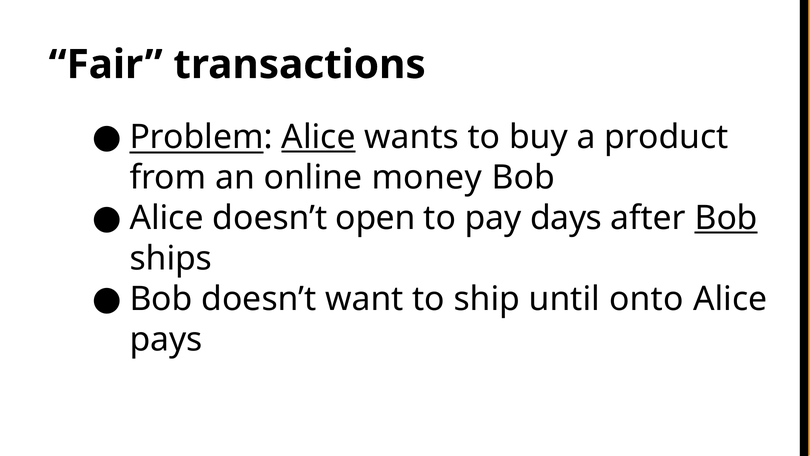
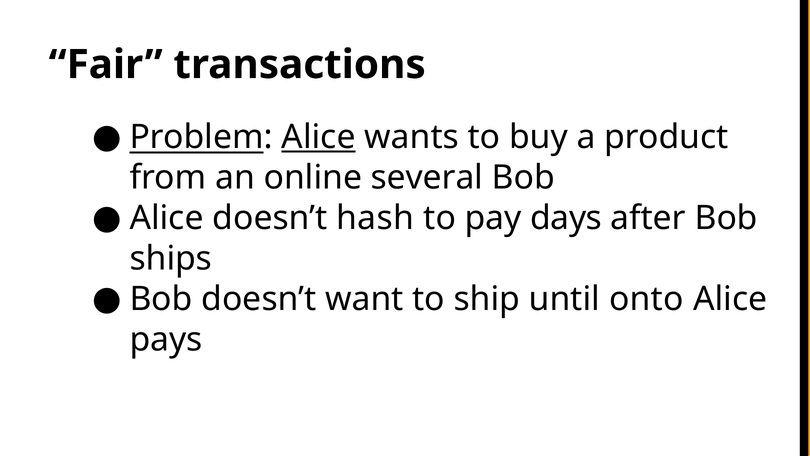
money: money -> several (427, 178)
open: open -> hash (375, 218)
Bob underline: present -> none (726, 218)
